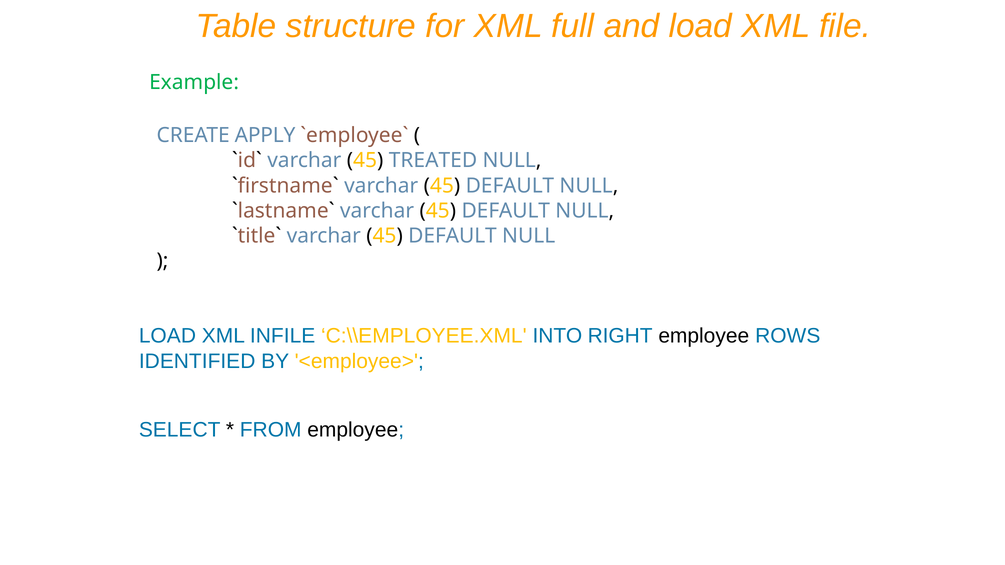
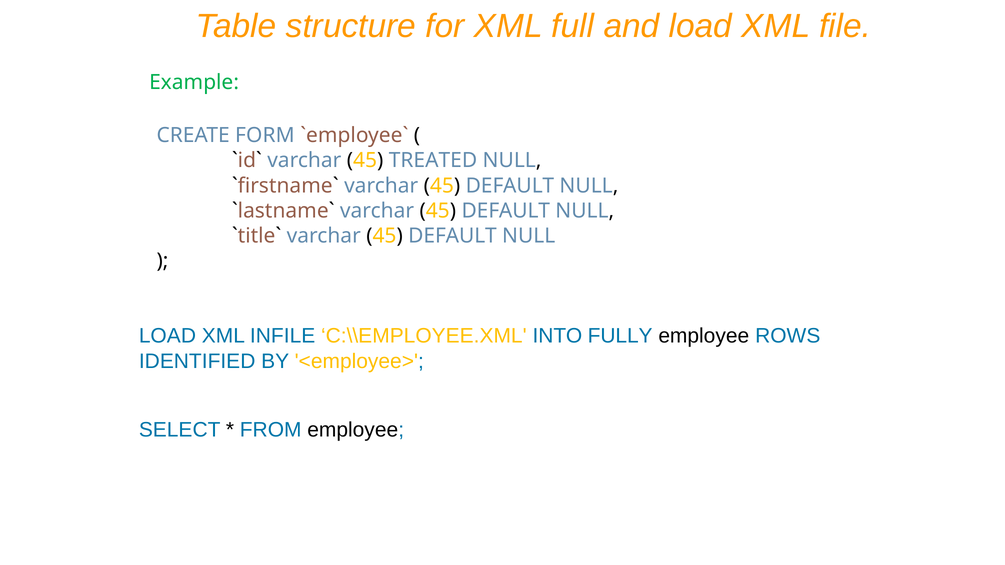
APPLY: APPLY -> FORM (265, 135)
RIGHT: RIGHT -> FULLY (620, 336)
